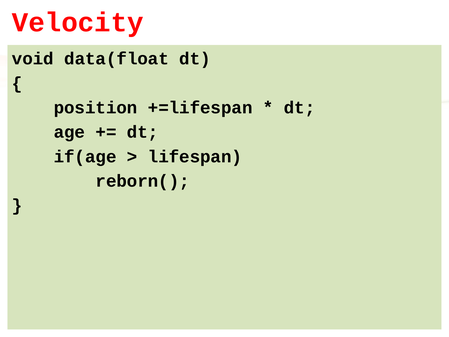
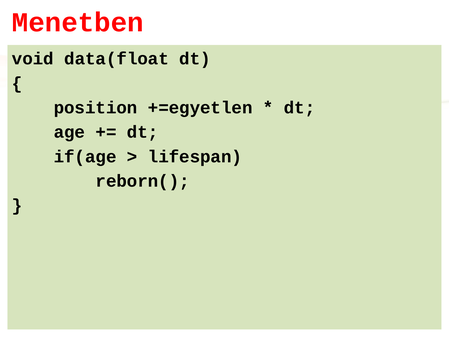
Velocity: Velocity -> Menetben (78, 22)
+=lifespan: +=lifespan -> +=egyetlen (200, 108)
